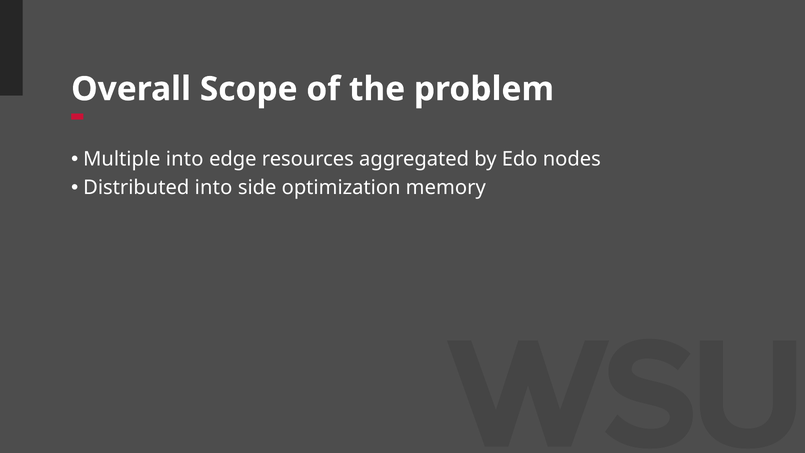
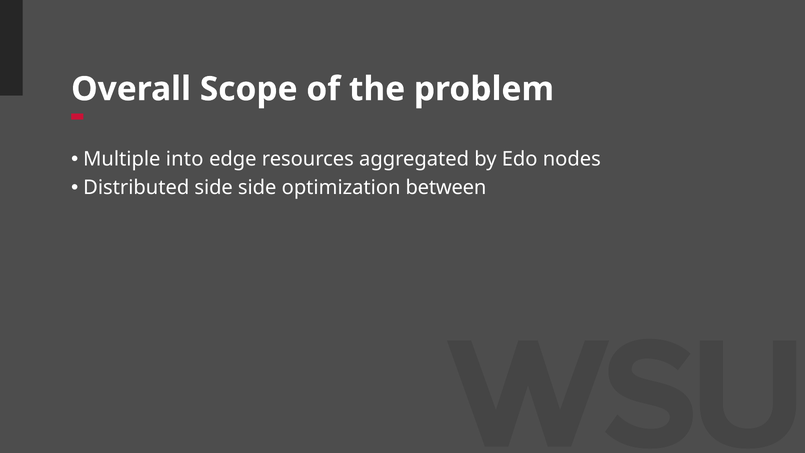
Distributed into: into -> side (214, 188)
memory: memory -> between (446, 188)
